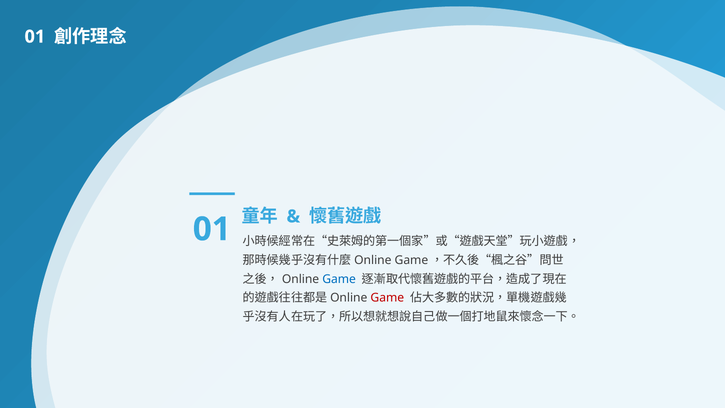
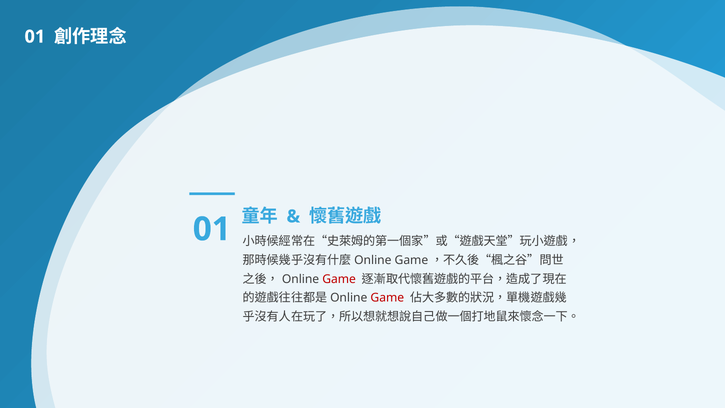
Game colour: blue -> red (339, 279)
